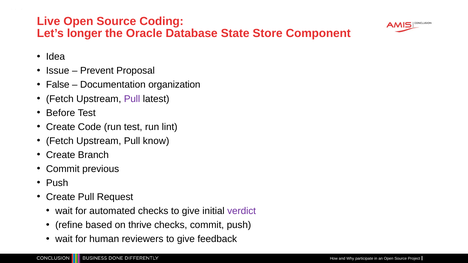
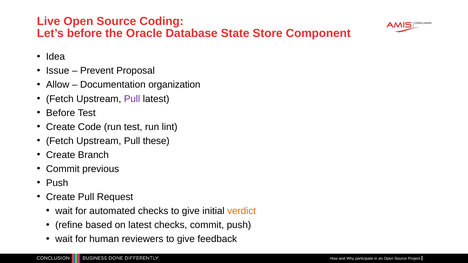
Let’s longer: longer -> before (84, 33)
False: False -> Allow (58, 85)
know: know -> these (156, 141)
verdict colour: purple -> orange (242, 211)
on thrive: thrive -> latest (140, 225)
